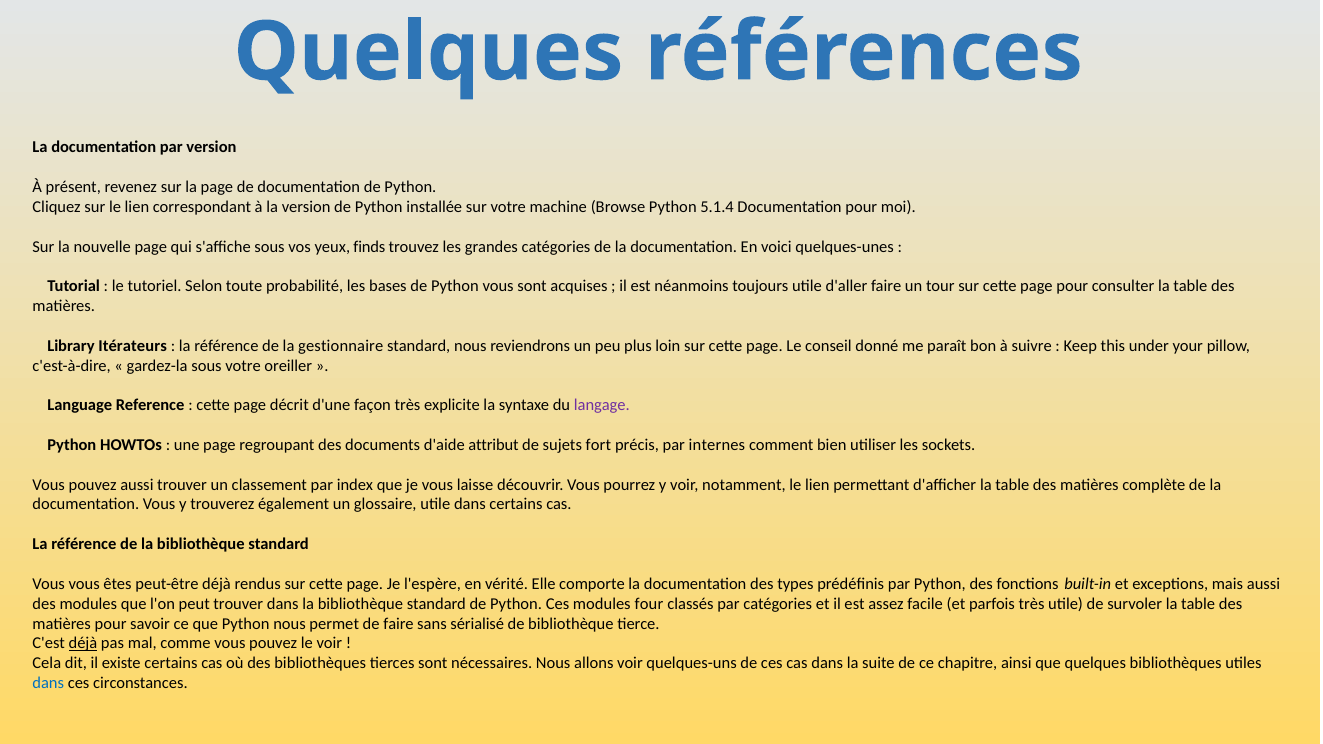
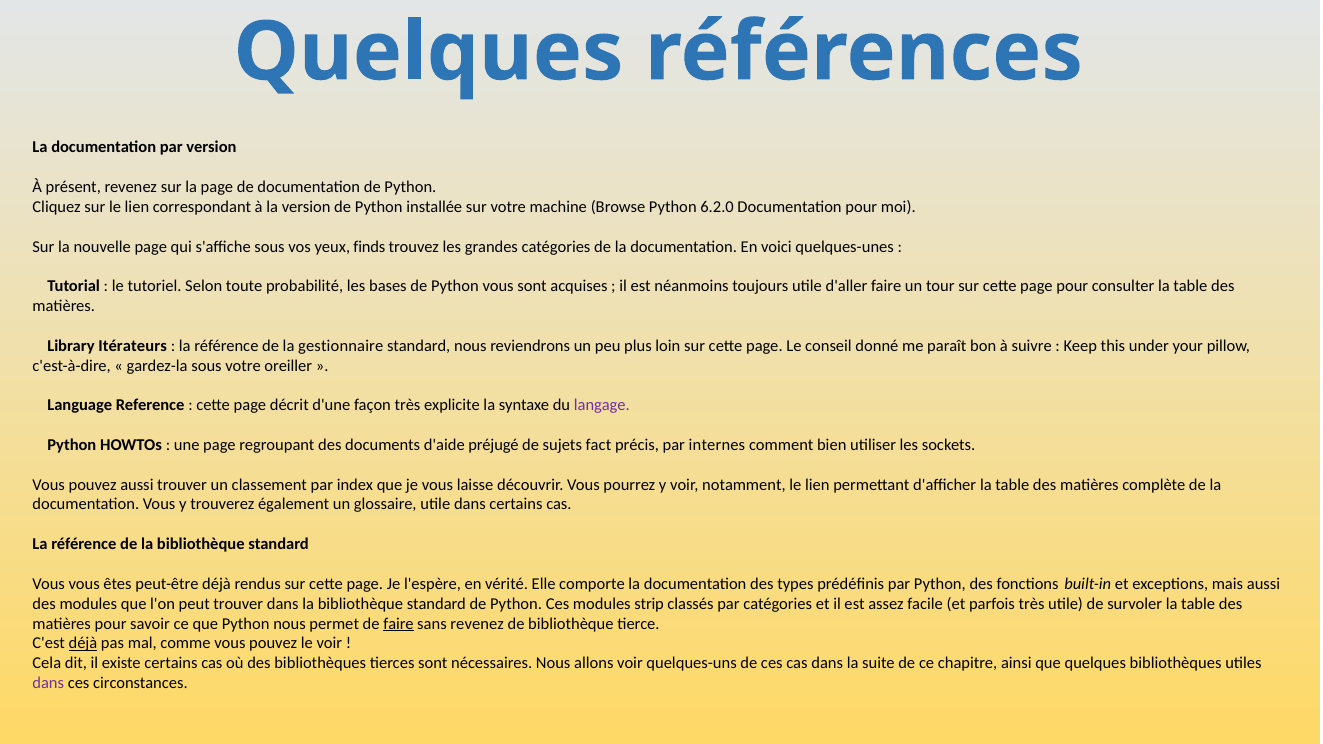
5.1.4: 5.1.4 -> 6.2.0 (717, 207)
attribut: attribut -> préjugé (493, 445)
fort: fort -> fact (598, 445)
four: four -> strip (649, 604)
faire underline: none -> present (399, 624)
sans sérialisé: sérialisé -> revenez (477, 624)
dans colour: blue -> purple (48, 683)
